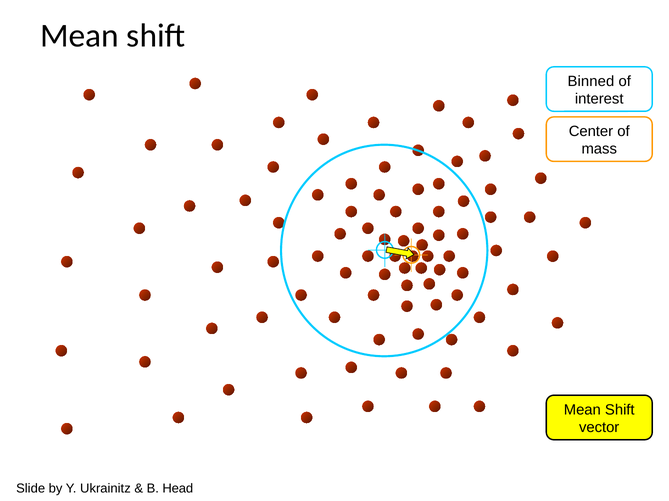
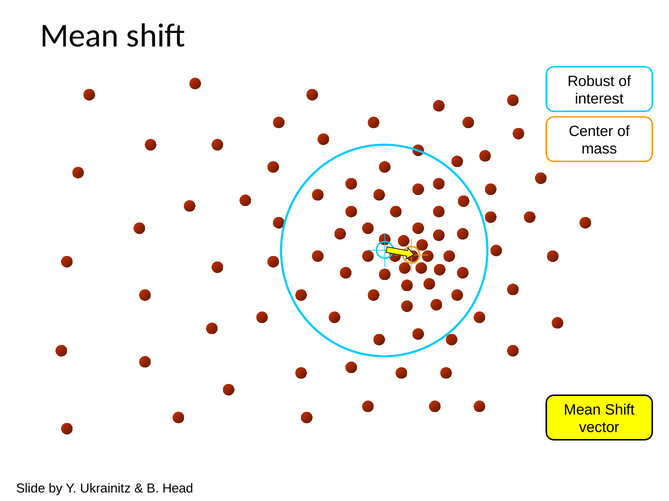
Binned: Binned -> Robust (591, 81)
